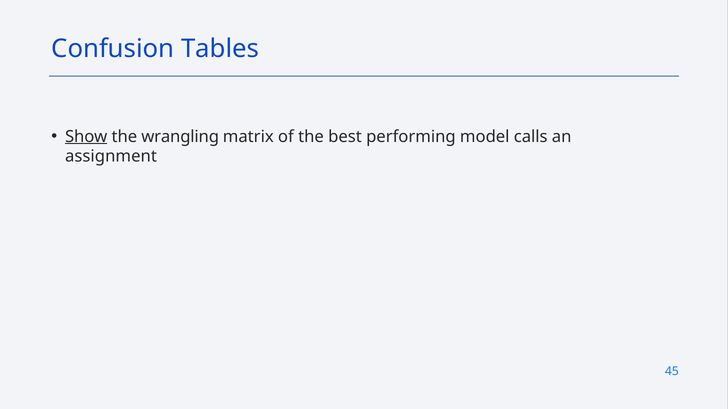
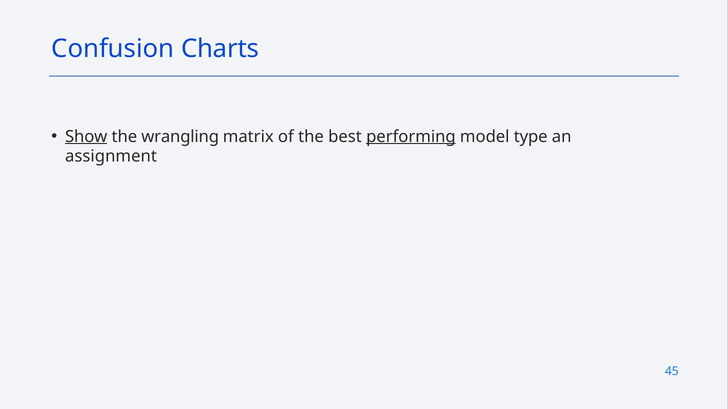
Tables: Tables -> Charts (220, 49)
performing underline: none -> present (411, 137)
calls: calls -> type (531, 137)
